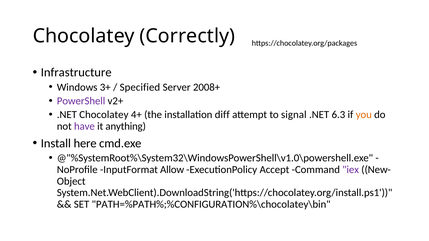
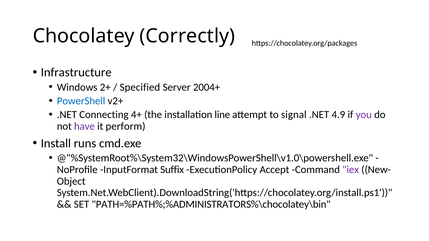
3+: 3+ -> 2+ (105, 87)
2008+: 2008+ -> 2004+ (207, 87)
PowerShell colour: purple -> blue (81, 101)
.NET Chocolatey: Chocolatey -> Connecting (104, 115)
diff: diff -> line (222, 115)
6.3: 6.3 -> 4.9 (338, 115)
you colour: orange -> purple (364, 115)
anything: anything -> perform (126, 127)
here: here -> runs (85, 144)
Allow: Allow -> Suffix (172, 170)
PATH=%PATH%;%CONFIGURATION%\chocolatey\bin: PATH=%PATH%;%CONFIGURATION%\chocolatey\bin -> PATH=%PATH%;%ADMINISTRATORS%\chocolatey\bin (211, 205)
